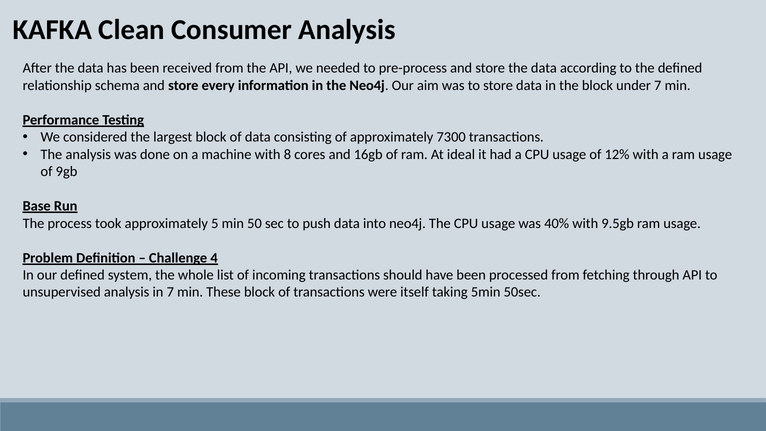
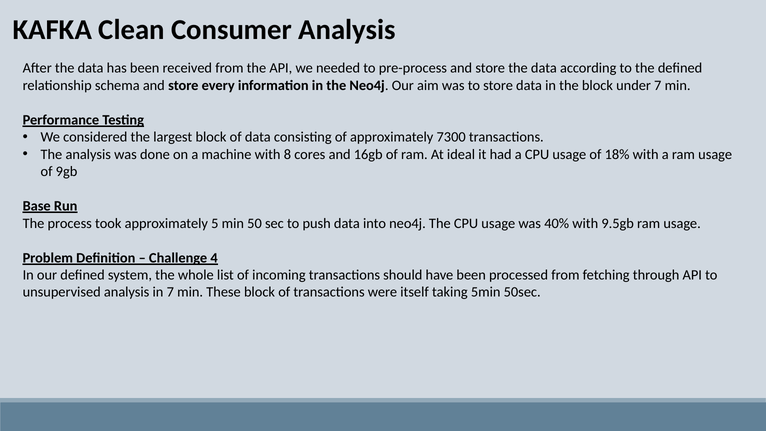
12%: 12% -> 18% (617, 154)
